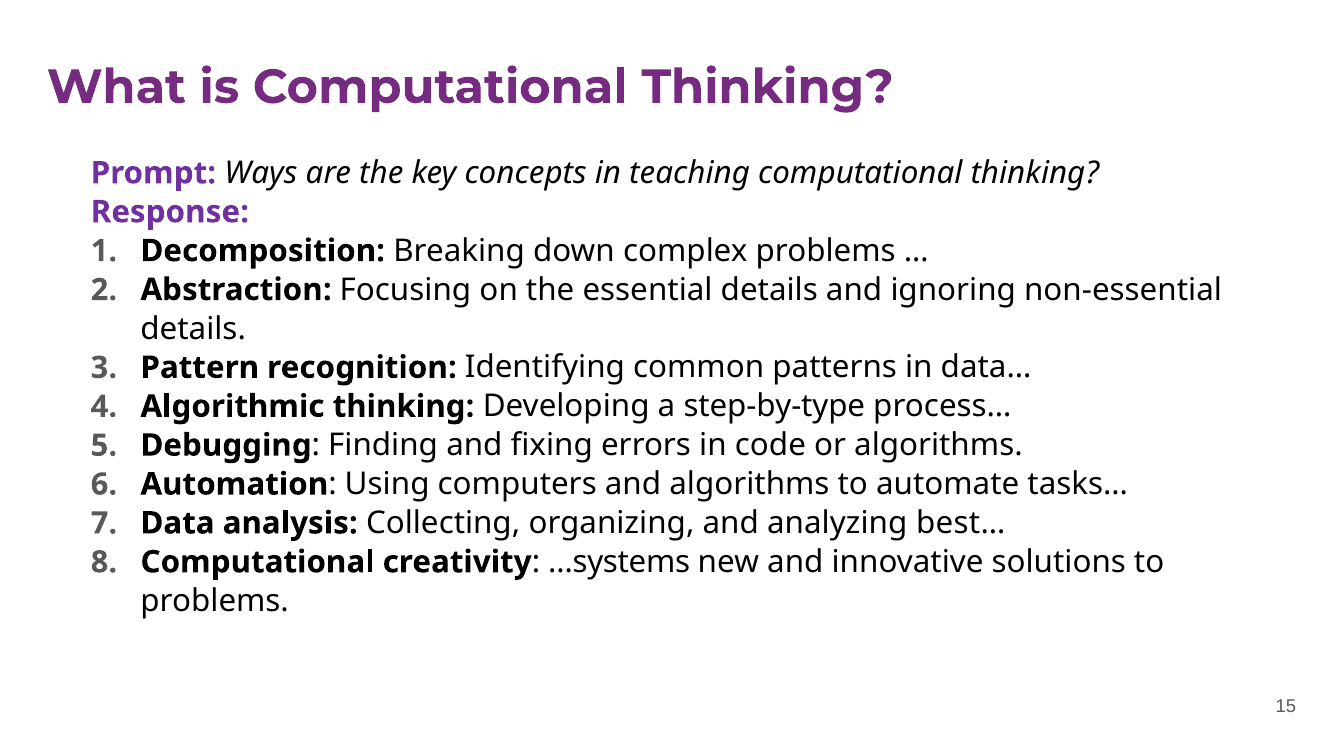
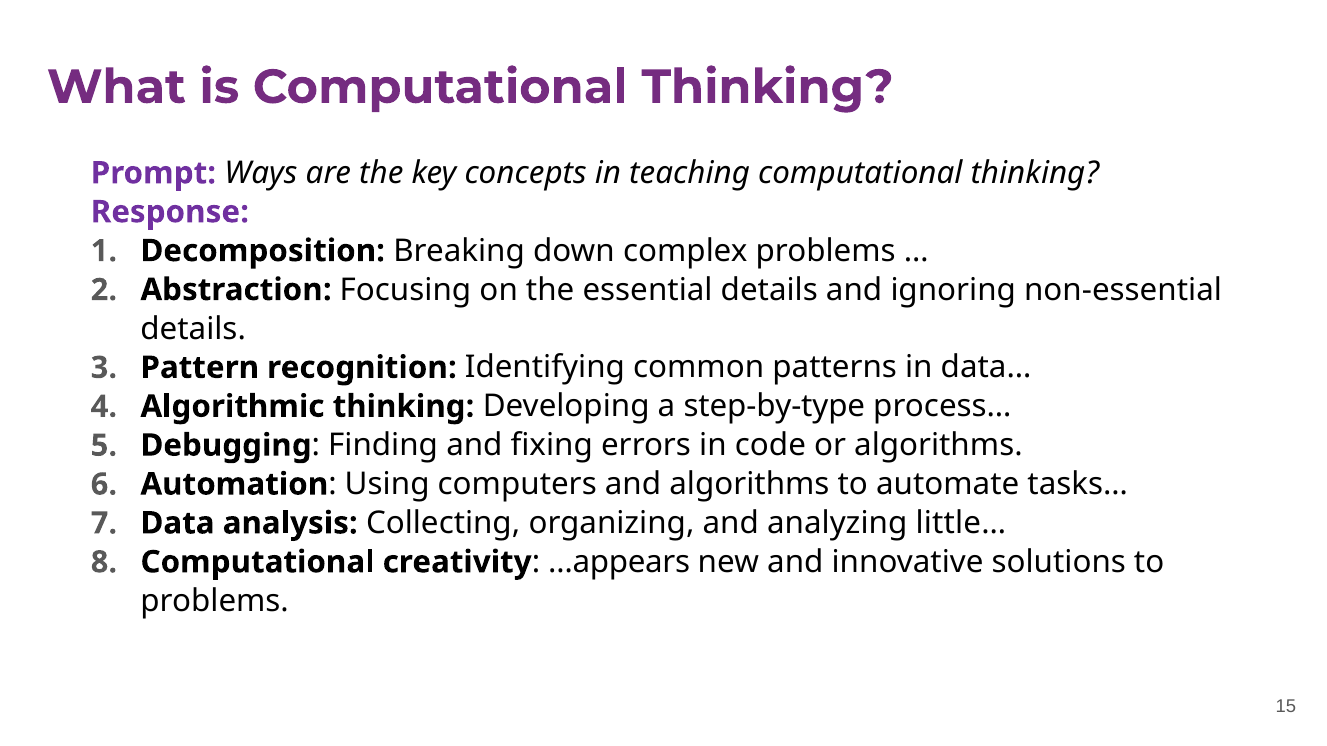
best…: best… -> little… (961, 523)
…systems: …systems -> …appears (619, 562)
